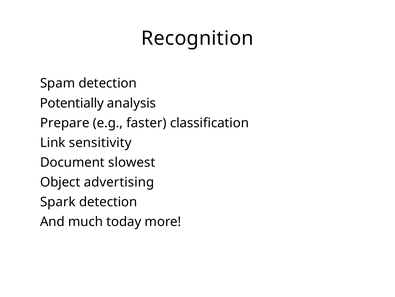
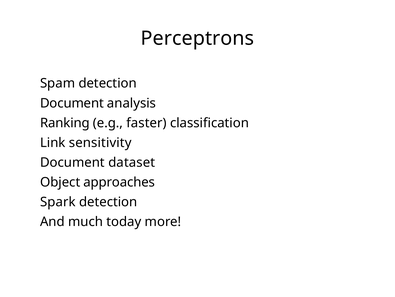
Recognition: Recognition -> Perceptrons (197, 38)
Potentially: Potentially -> Document (72, 103)
Prepare: Prepare -> Ranking (65, 123)
slowest: slowest -> dataset (132, 162)
advertising: advertising -> approaches (119, 182)
